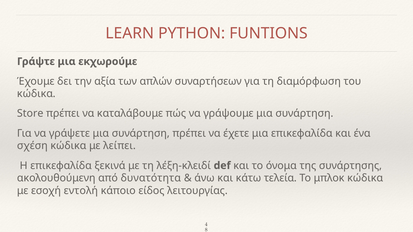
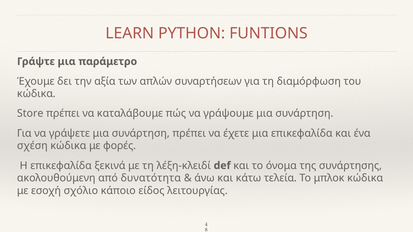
εκχωρούμε: εκχωρούμε -> παράμετρο (108, 62)
λείπει: λείπει -> φορές (120, 146)
εντολή: εντολή -> σχόλιο (81, 191)
